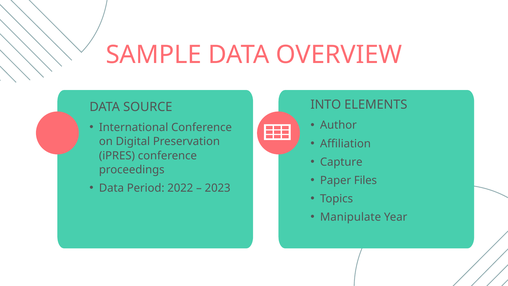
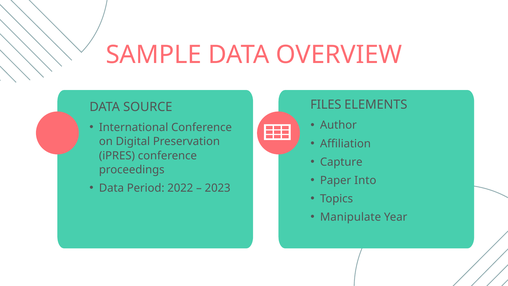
INTO: INTO -> FILES (326, 105)
Files: Files -> Into (365, 180)
